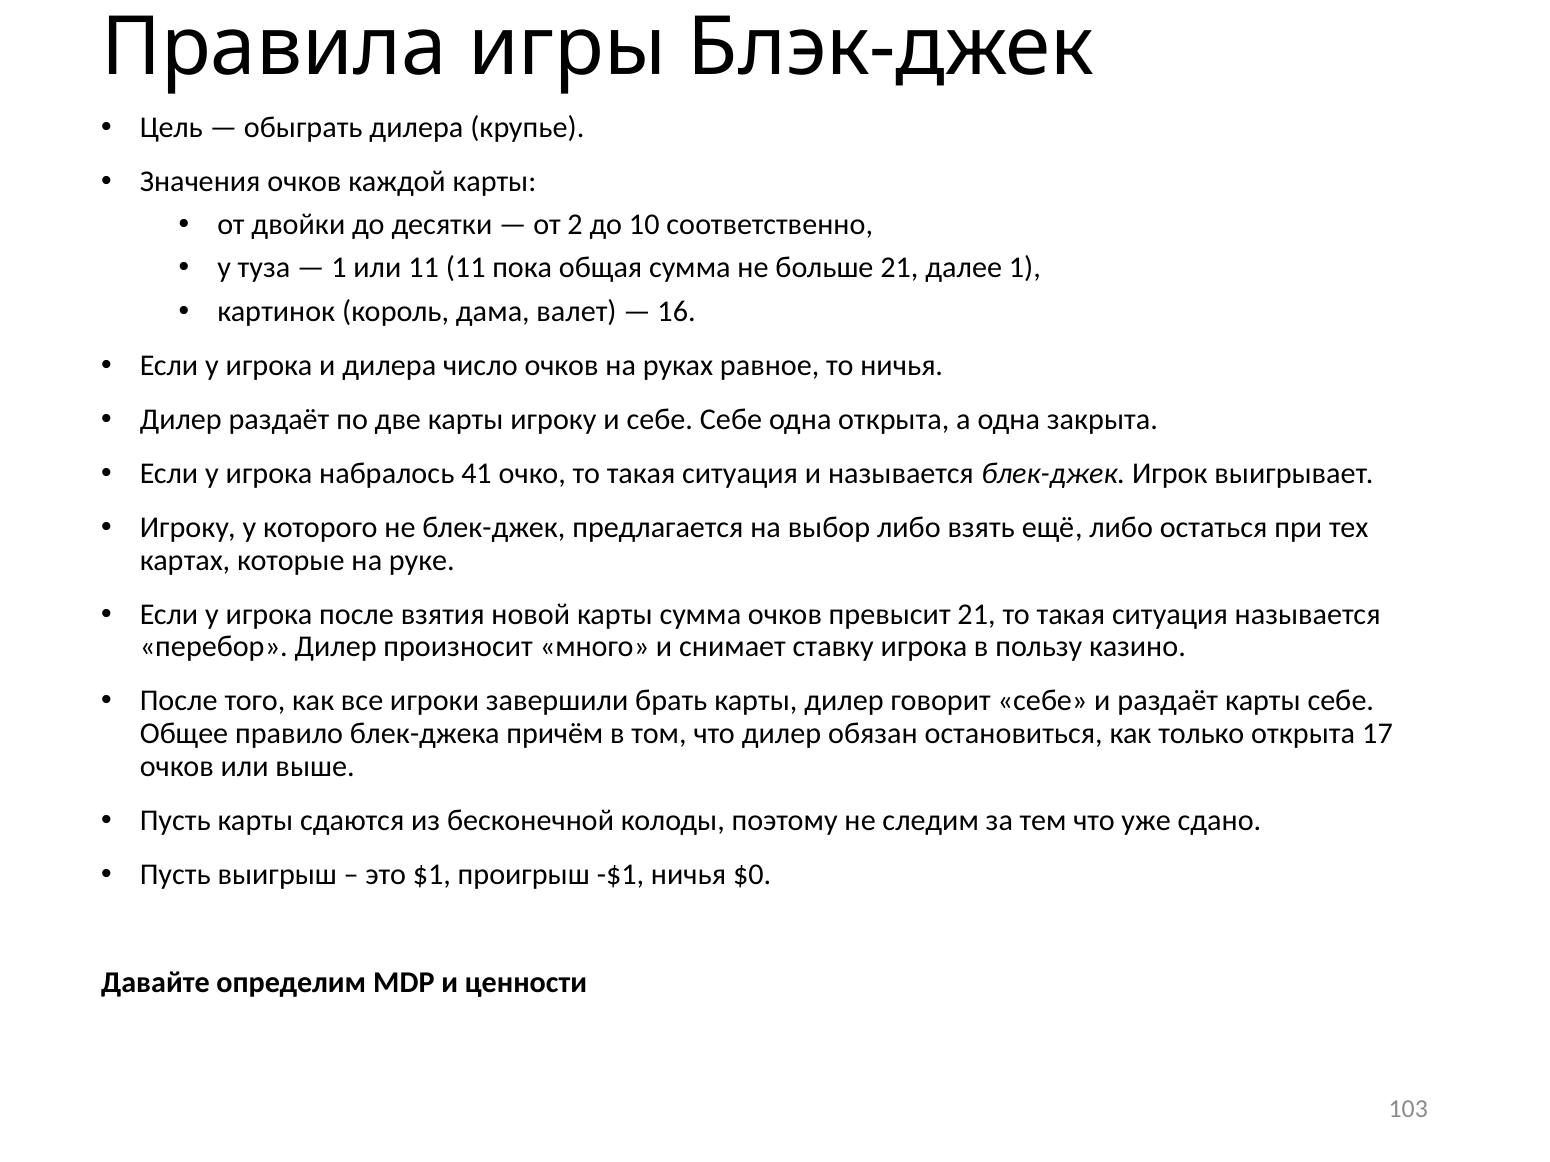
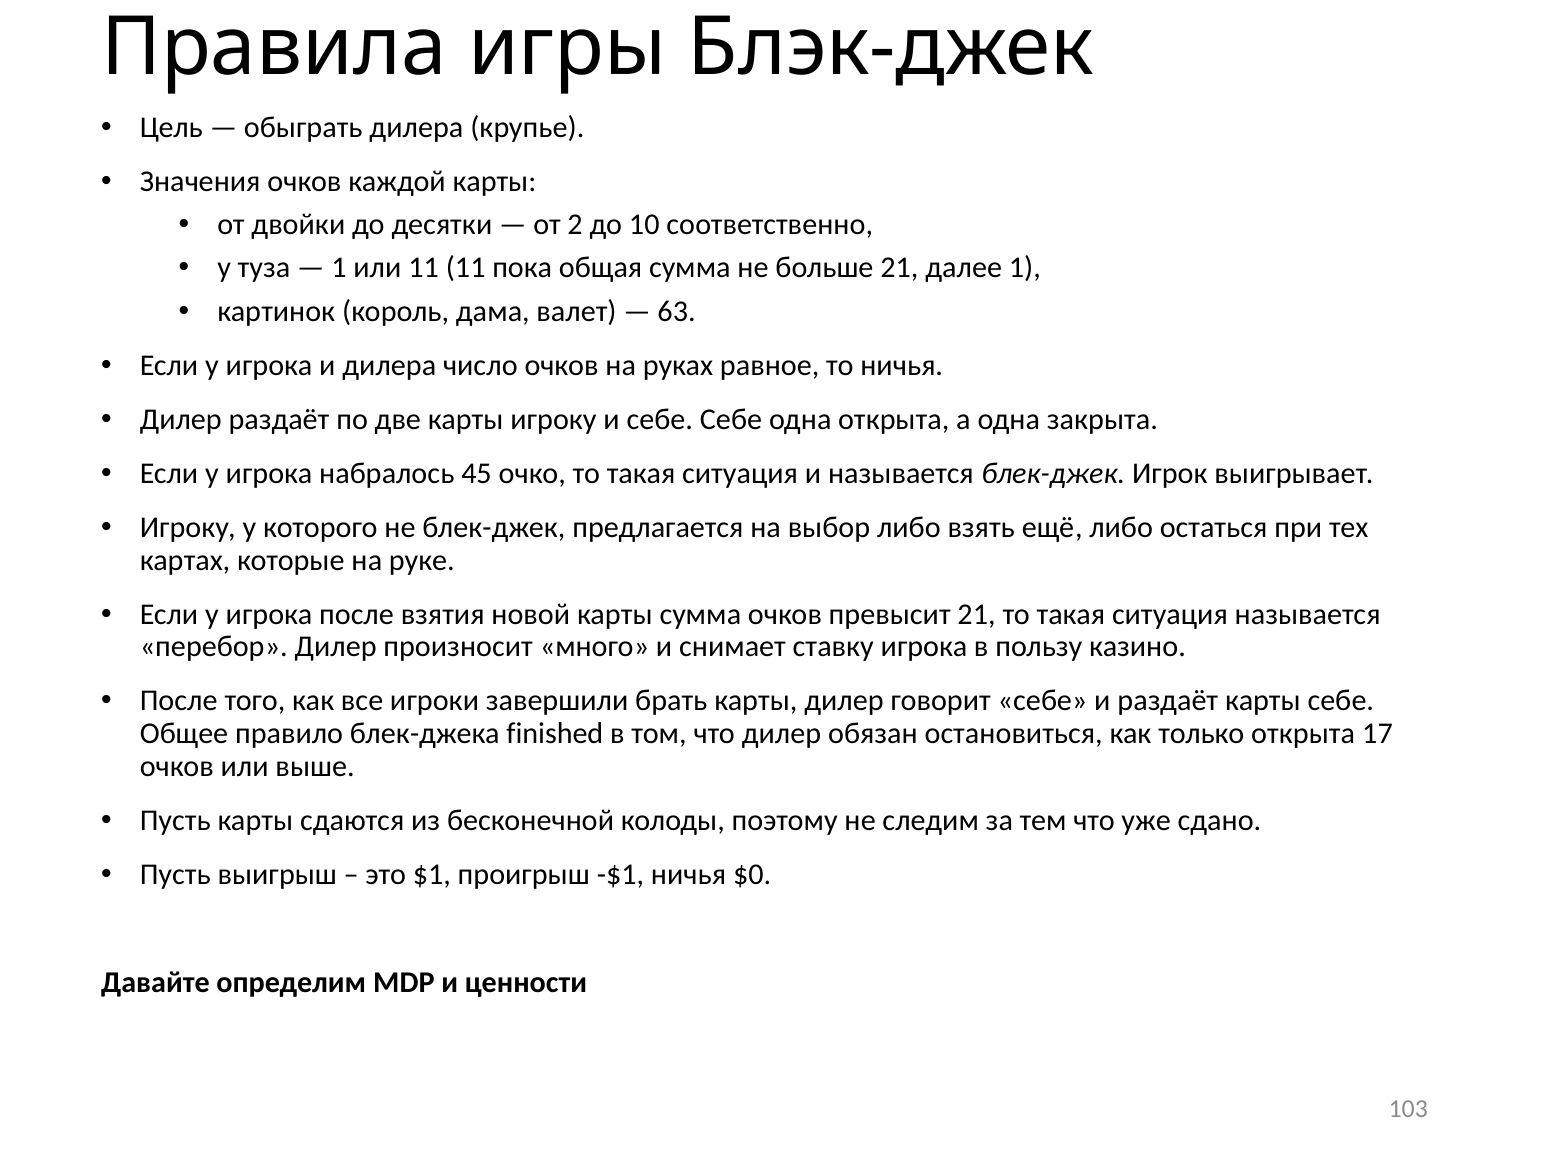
16: 16 -> 63 (677, 311)
41: 41 -> 45 (477, 474)
причём: причём -> finished (555, 734)
